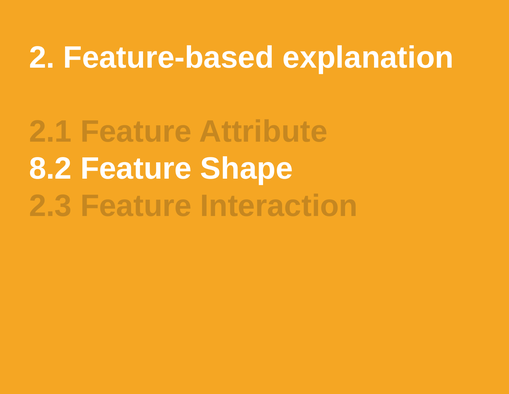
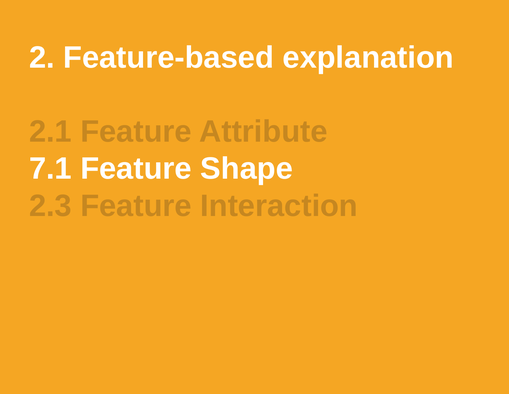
8.2: 8.2 -> 7.1 (50, 168)
